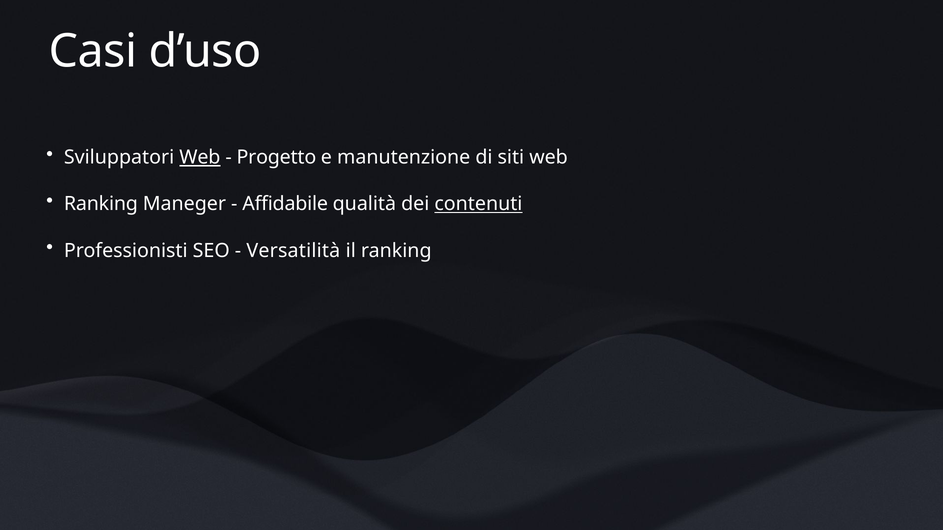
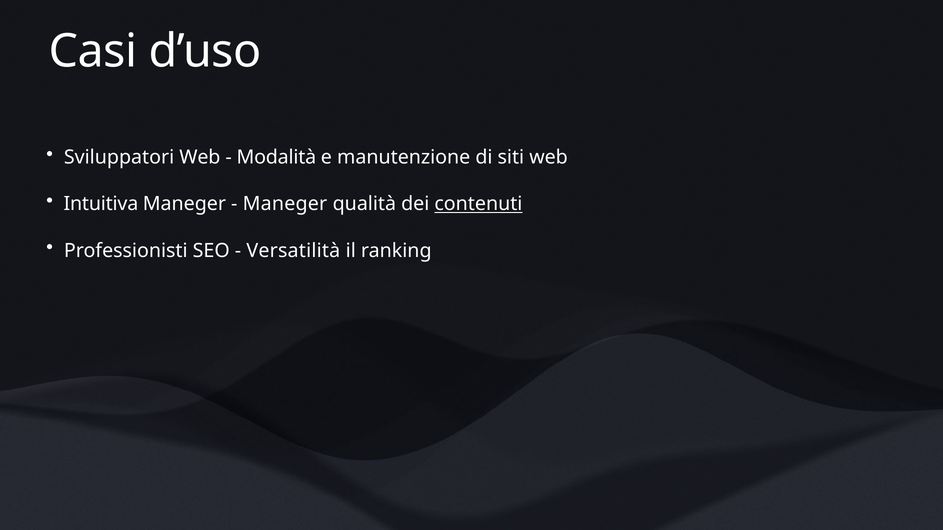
Web underline: present -> none (200, 157)
Progetto: Progetto -> Modalità (276, 157)
Ranking: Ranking -> Intuitiva (101, 204)
Affidabile: Affidabile -> Maneger (285, 204)
